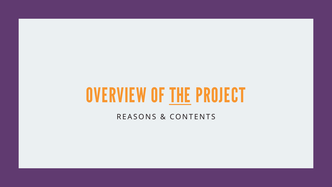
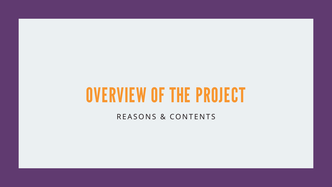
THE underline: present -> none (180, 96)
